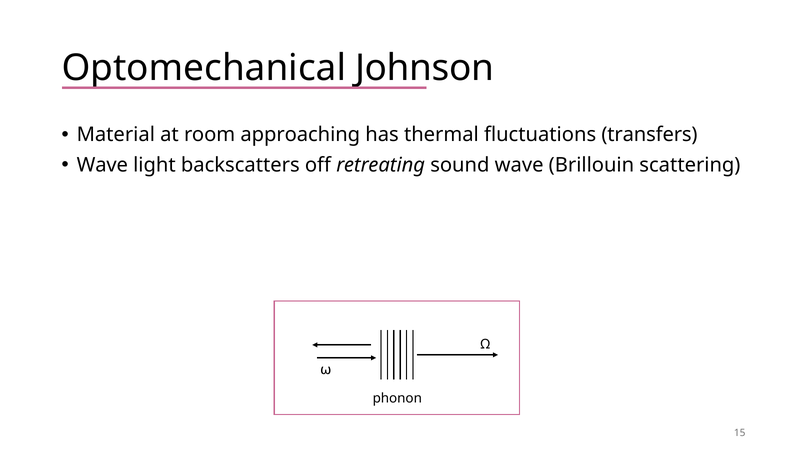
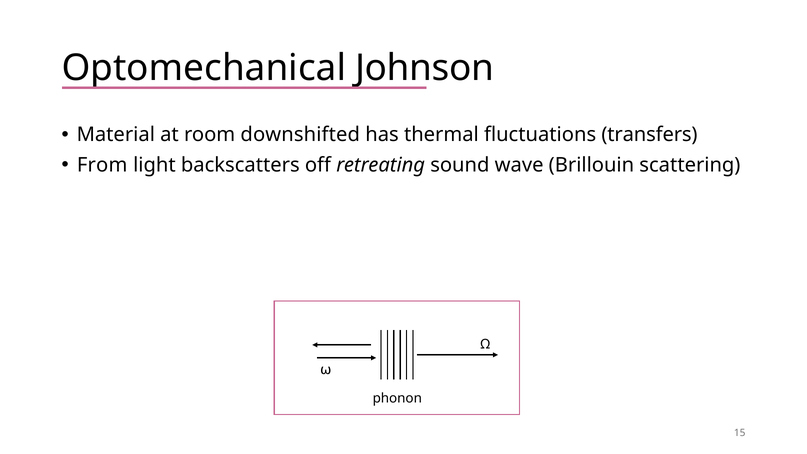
approaching: approaching -> downshifted (300, 135)
Wave: Wave -> From (102, 165)
